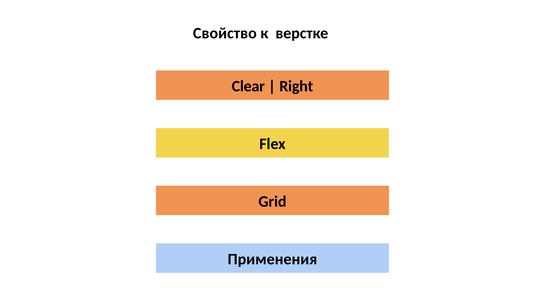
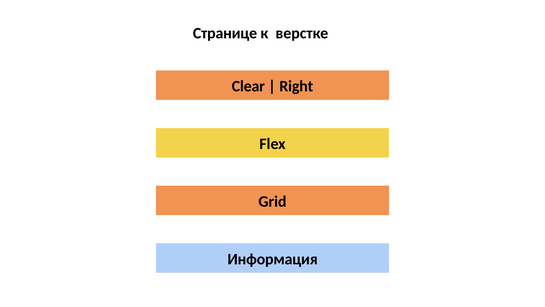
Свойство: Свойство -> Странице (225, 33)
Применения: Применения -> Информация (273, 259)
